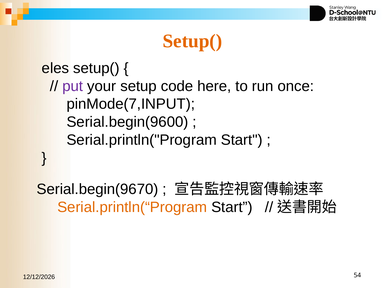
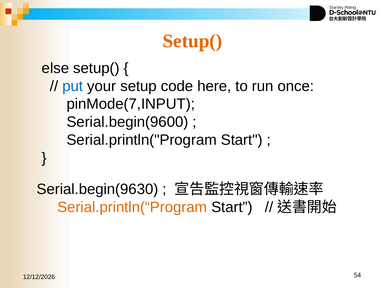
eles: eles -> else (55, 68)
put colour: purple -> blue (73, 86)
Serial.begin(9670: Serial.begin(9670 -> Serial.begin(9630 (97, 189)
